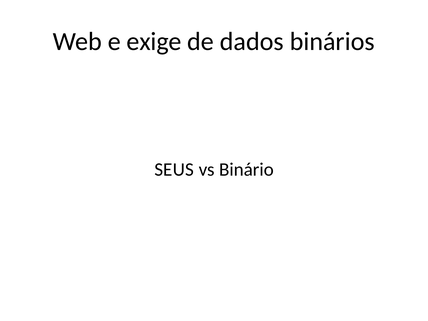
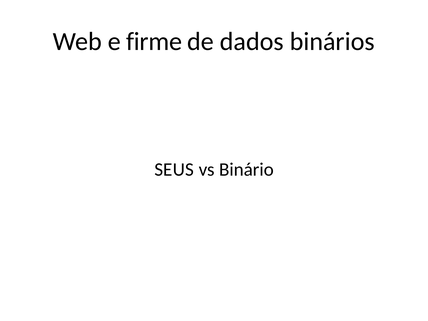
exige: exige -> firme (154, 41)
